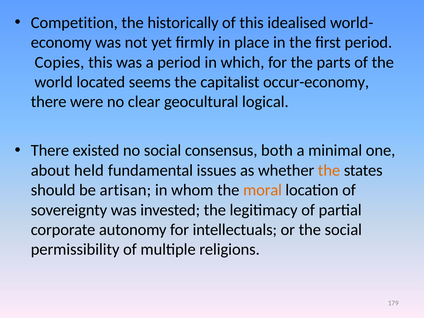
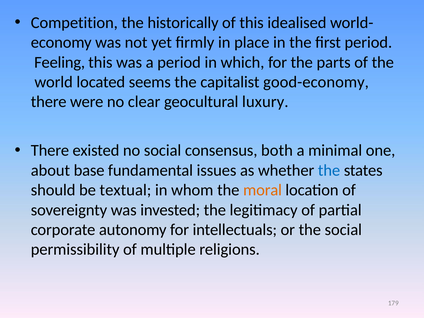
Copies: Copies -> Feeling (60, 62)
occur-economy: occur-economy -> good-economy (316, 82)
logical: logical -> luxury (265, 102)
held: held -> base (89, 170)
the colour: orange -> blue (329, 170)
artisan: artisan -> textual (125, 190)
